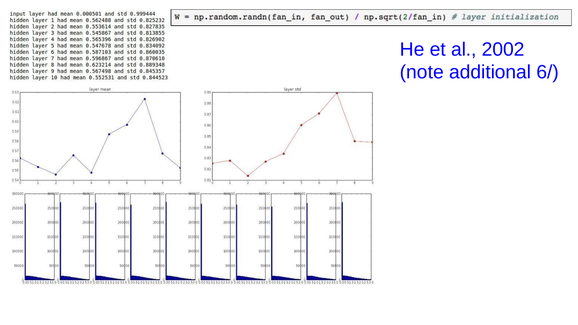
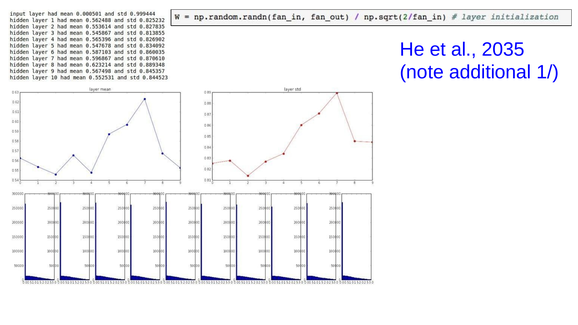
2002: 2002 -> 2035 (503, 49)
6/: 6/ -> 1/ (548, 72)
